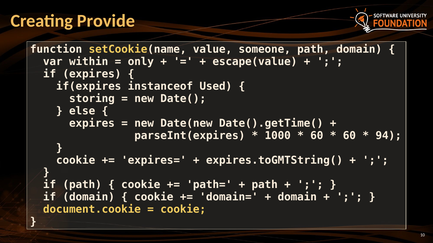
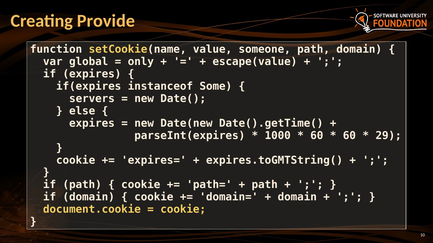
within: within -> global (89, 62)
Used: Used -> Some (216, 86)
storing: storing -> servers (92, 99)
94: 94 -> 29 (389, 136)
